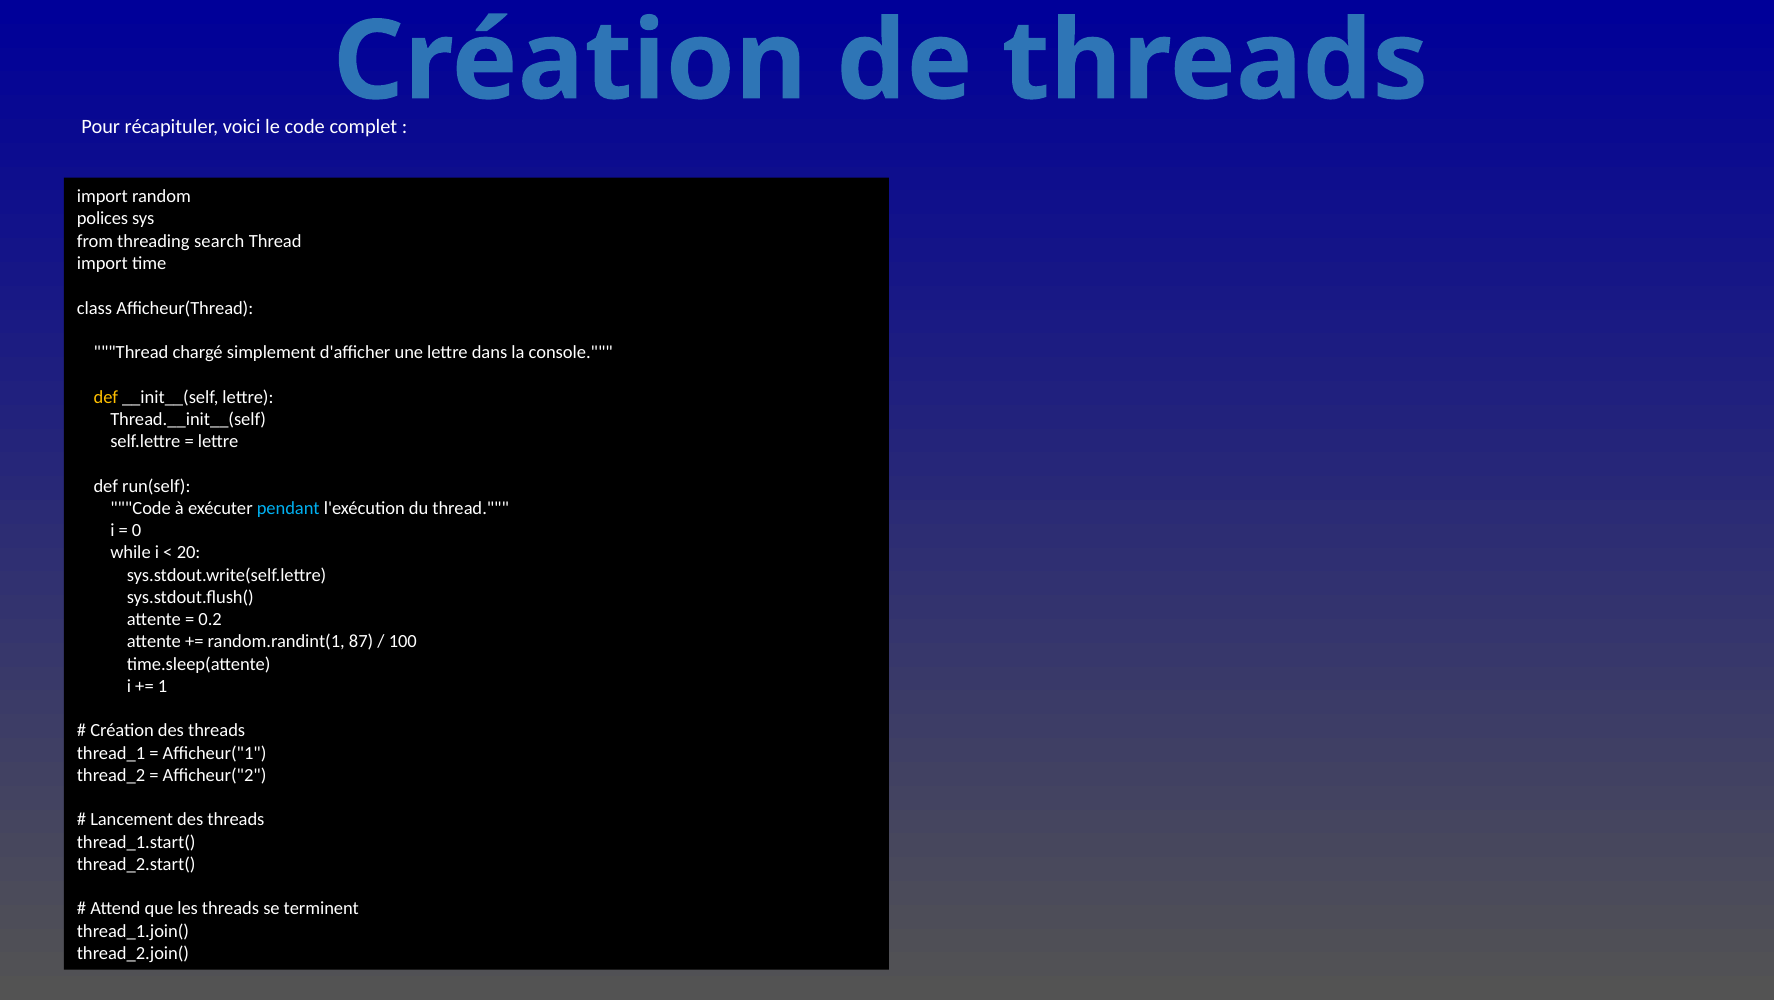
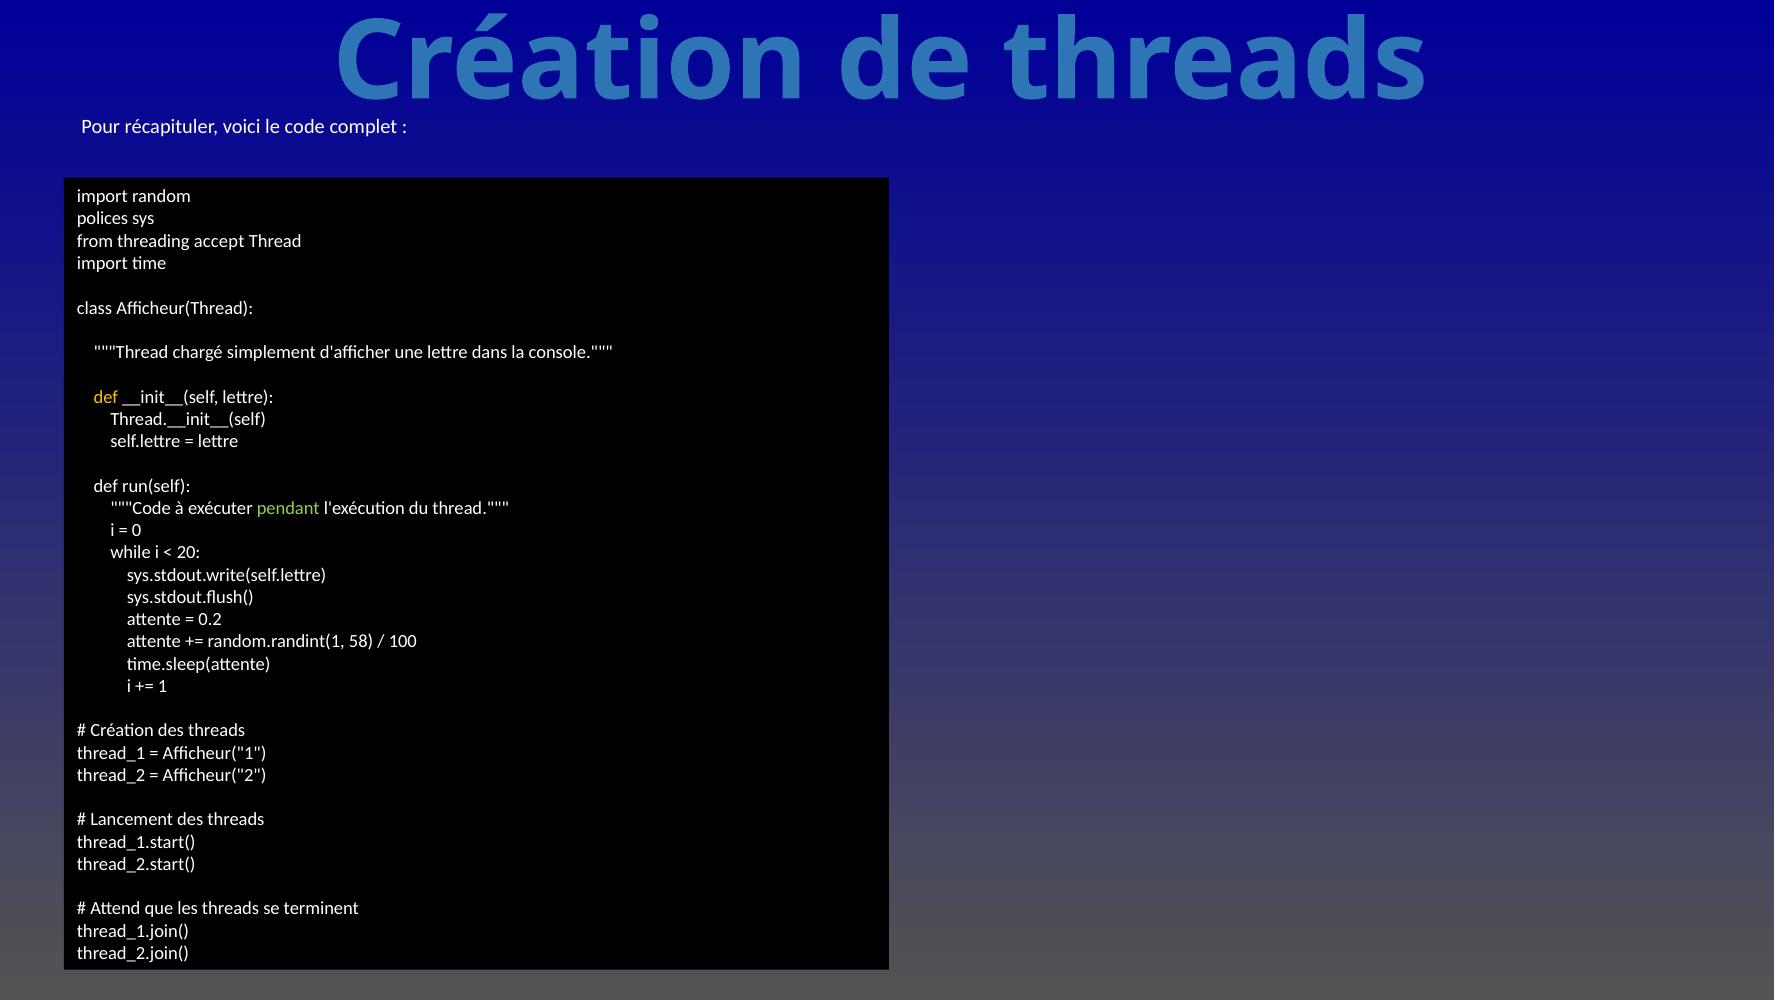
search: search -> accept (219, 241)
pendant colour: light blue -> light green (288, 508)
87: 87 -> 58 (361, 642)
